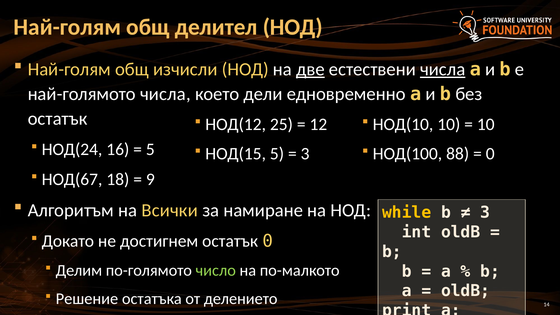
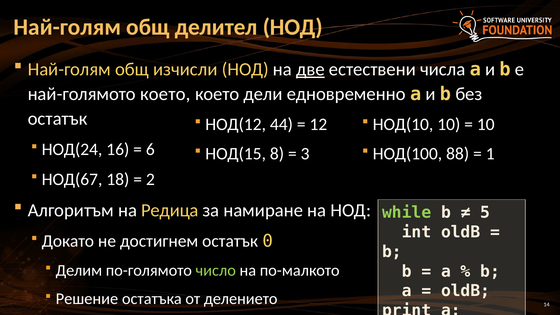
числа underline: present -> none (443, 69)
най-голямото числа: числа -> което (165, 94)
25: 25 -> 44 (281, 125)
5: 5 -> 6 (150, 149)
НОД(15 5: 5 -> 8 (277, 154)
0: 0 -> 1 (490, 154)
9: 9 -> 2 (150, 179)
Всички: Всички -> Редица (170, 211)
while colour: yellow -> light green (407, 213)
3: 3 -> 5 (485, 213)
